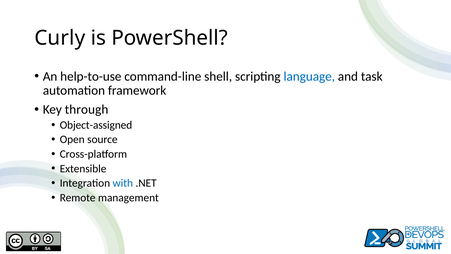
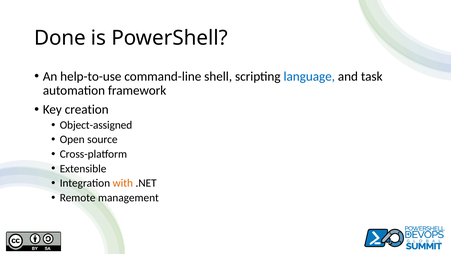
Curly: Curly -> Done (60, 38)
through: through -> creation (87, 109)
with colour: blue -> orange (123, 183)
